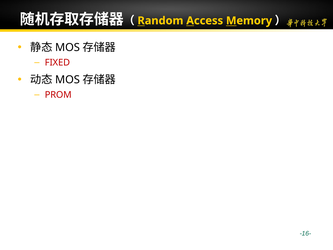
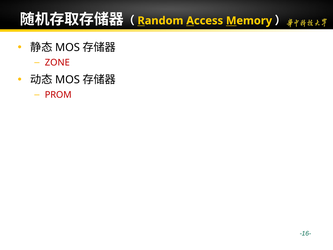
FIXED: FIXED -> ZONE (57, 63)
